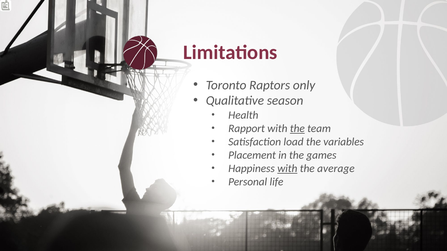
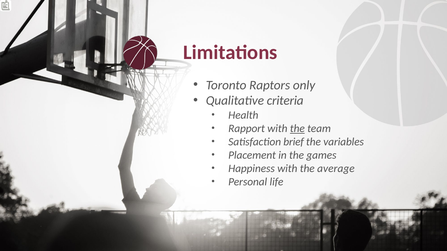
season: season -> criteria (285, 101)
load: load -> brief (294, 142)
with underline: present -> none (287, 169)
